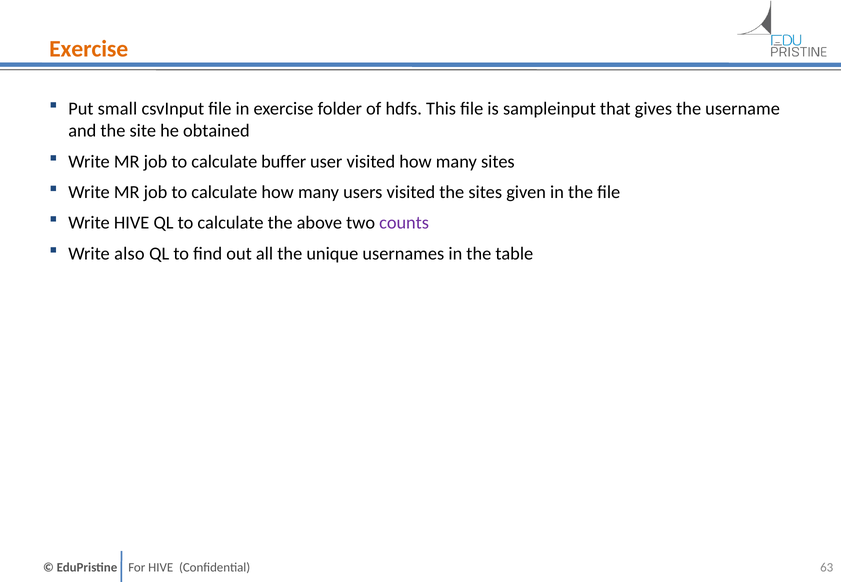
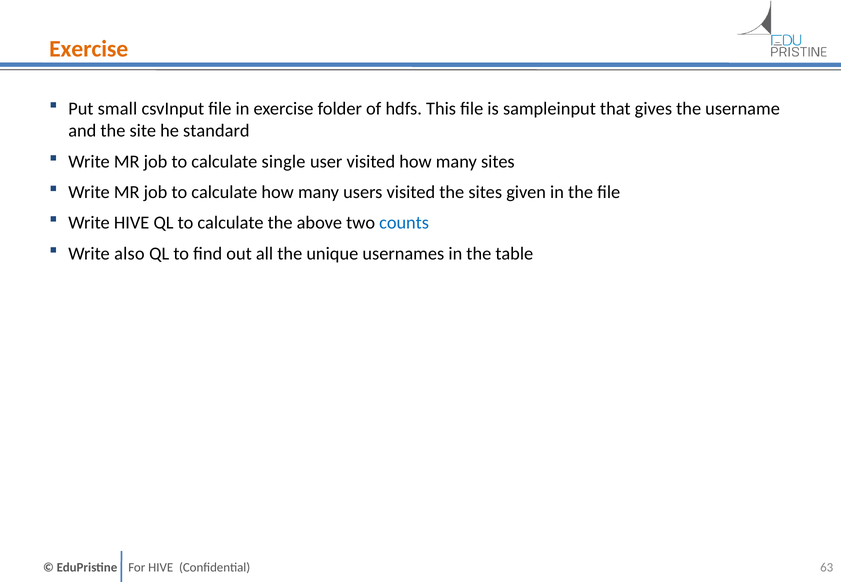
obtained: obtained -> standard (216, 131)
buffer: buffer -> single (284, 162)
counts colour: purple -> blue (404, 223)
